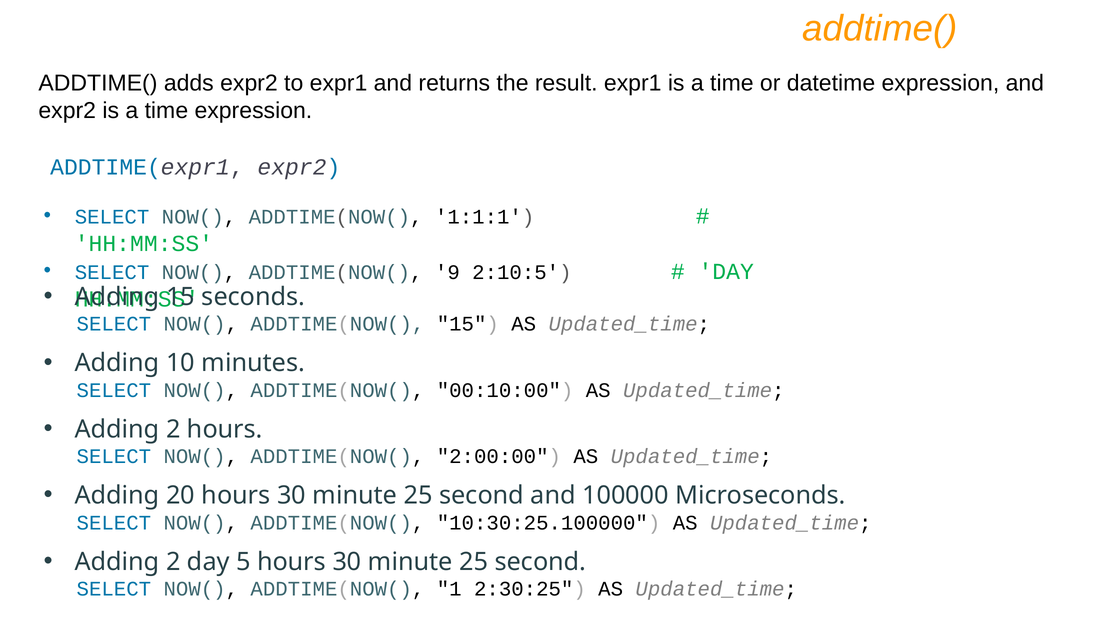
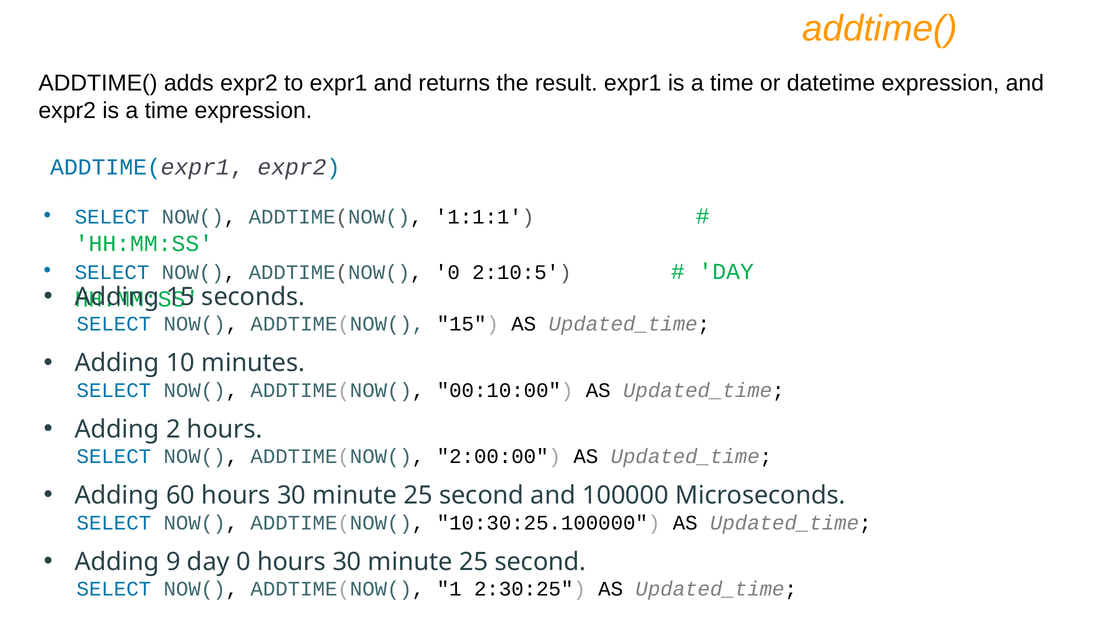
ADDTIME(NOW( 9: 9 -> 0 (447, 272)
20: 20 -> 60 (180, 495)
2: 2 -> 9 (173, 562)
day 5: 5 -> 0 (243, 562)
